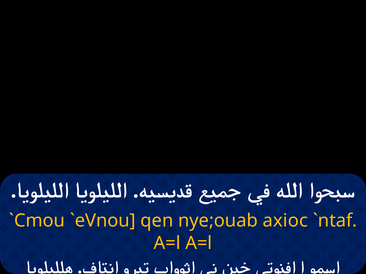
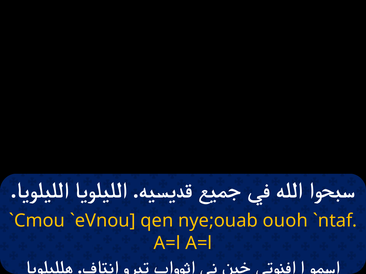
axioc: axioc -> ouoh (285, 221)
